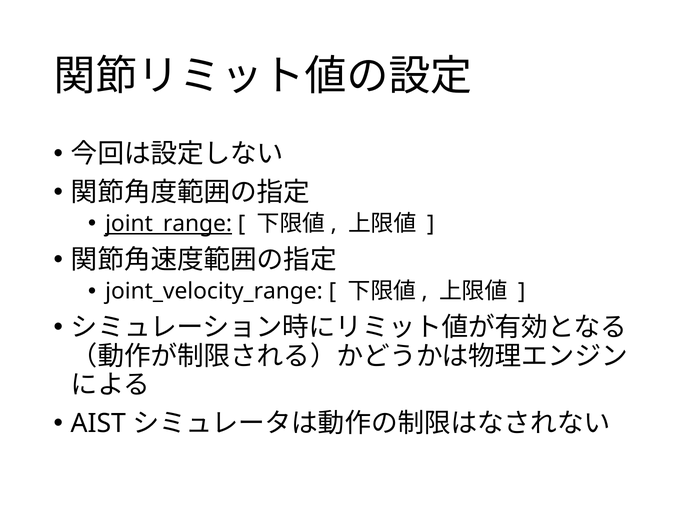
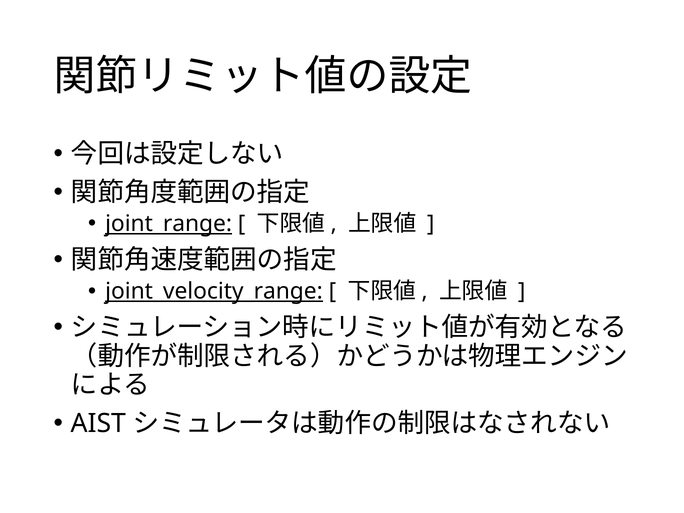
joint_velocity_range underline: none -> present (214, 291)
